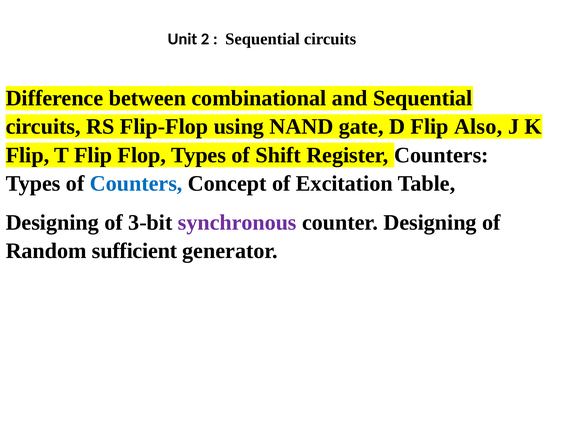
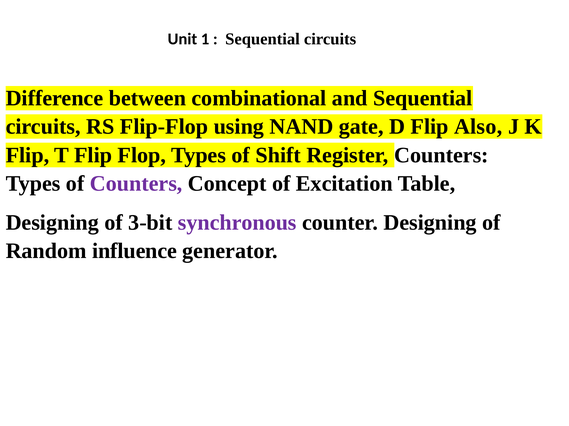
2: 2 -> 1 (205, 39)
Counters colour: blue -> purple (136, 184)
sufficient: sufficient -> influence (135, 251)
